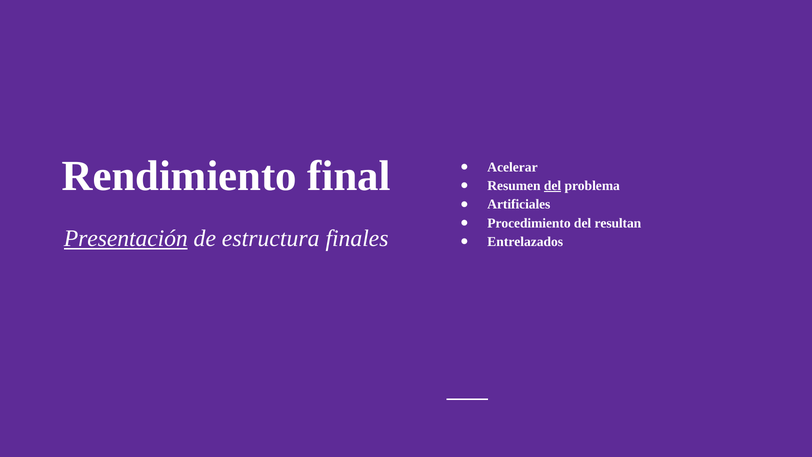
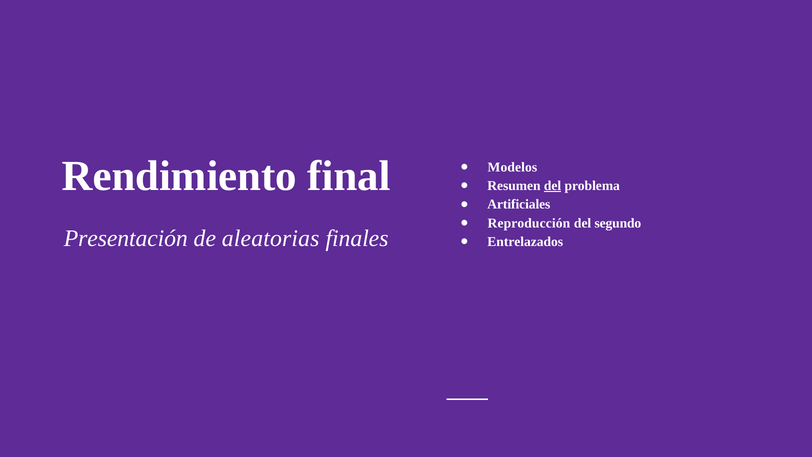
Acelerar: Acelerar -> Modelos (512, 167)
Procedimiento: Procedimiento -> Reproducción (529, 223)
resultan: resultan -> segundo (618, 223)
Presentación underline: present -> none (126, 238)
estructura: estructura -> aleatorias (271, 238)
